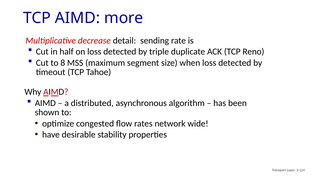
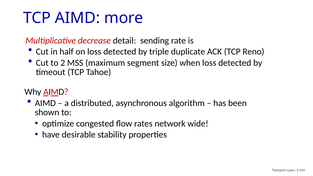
8: 8 -> 2 (63, 63)
